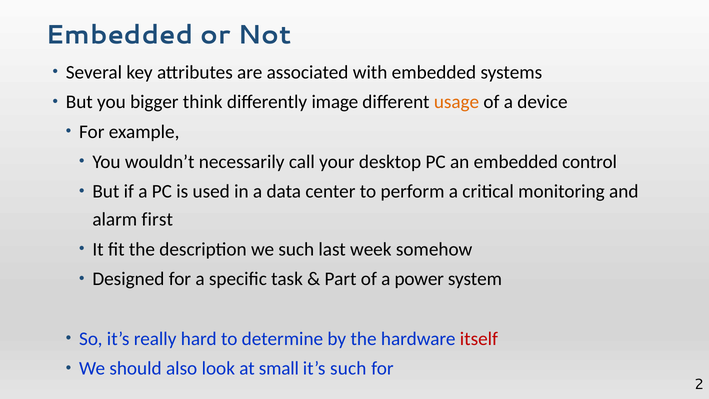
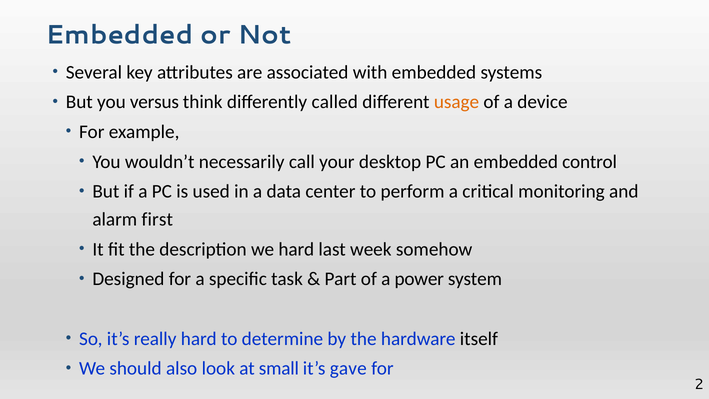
bigger: bigger -> versus (154, 102)
image: image -> called (335, 102)
we such: such -> hard (296, 249)
itself colour: red -> black (479, 339)
it’s such: such -> gave (348, 369)
